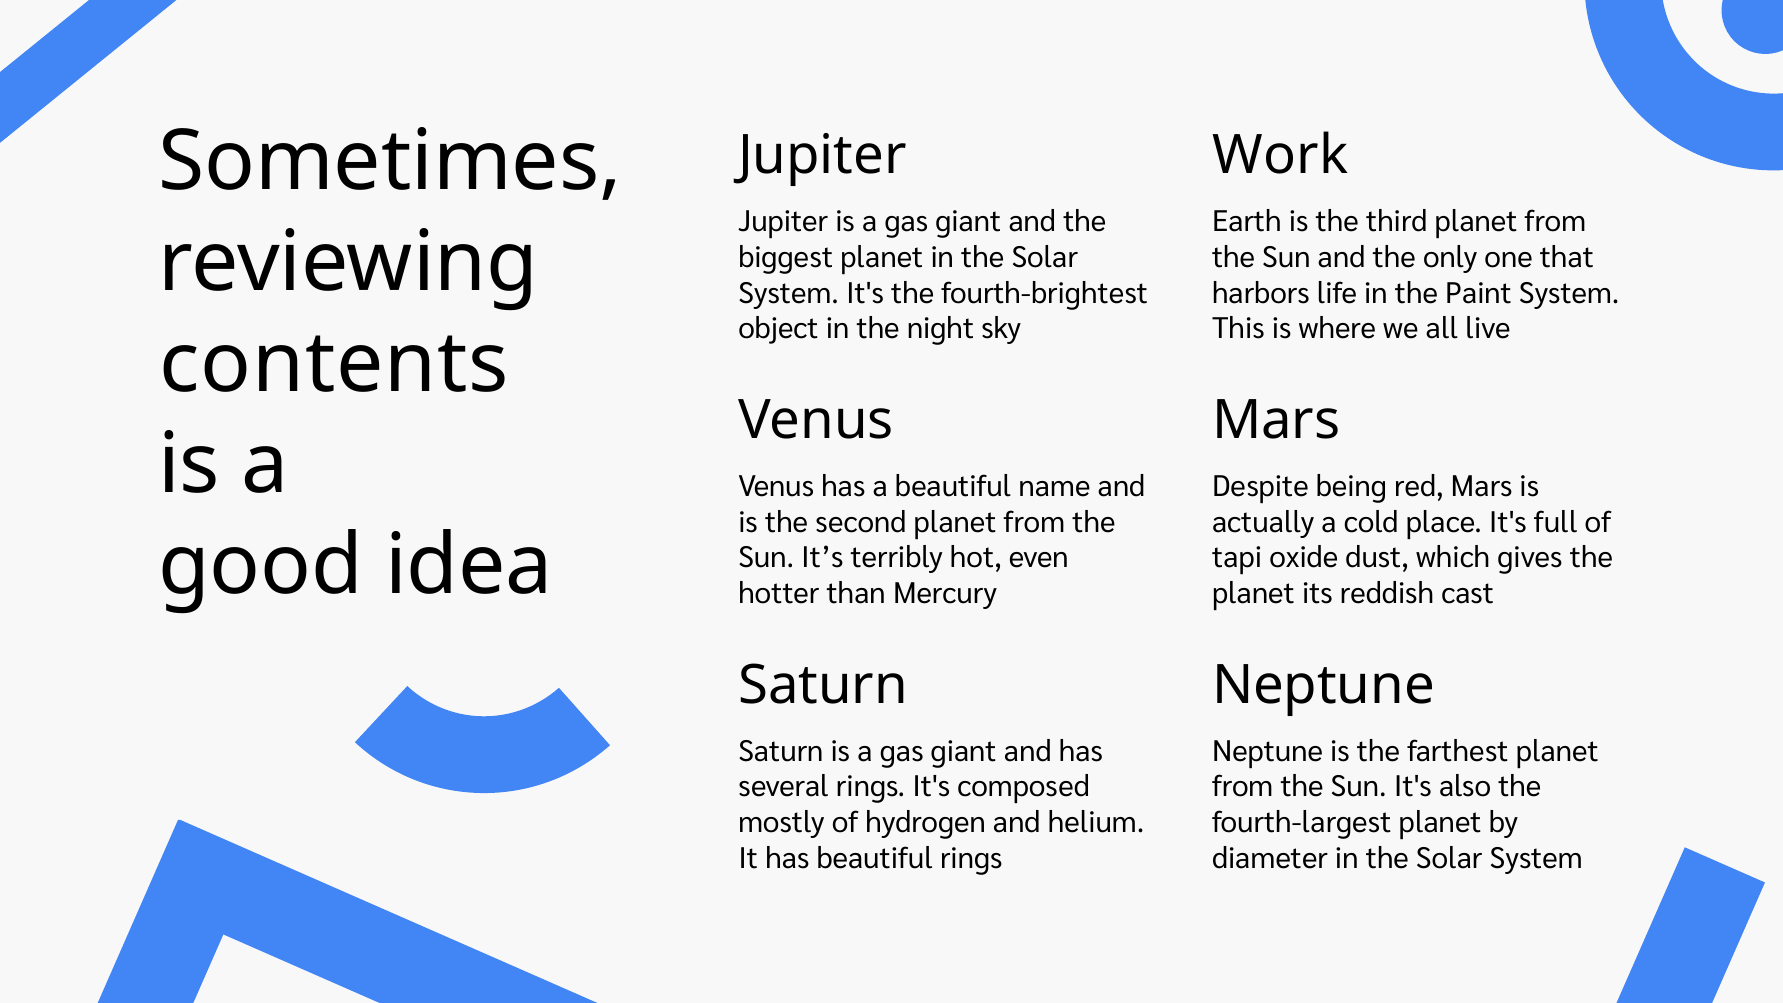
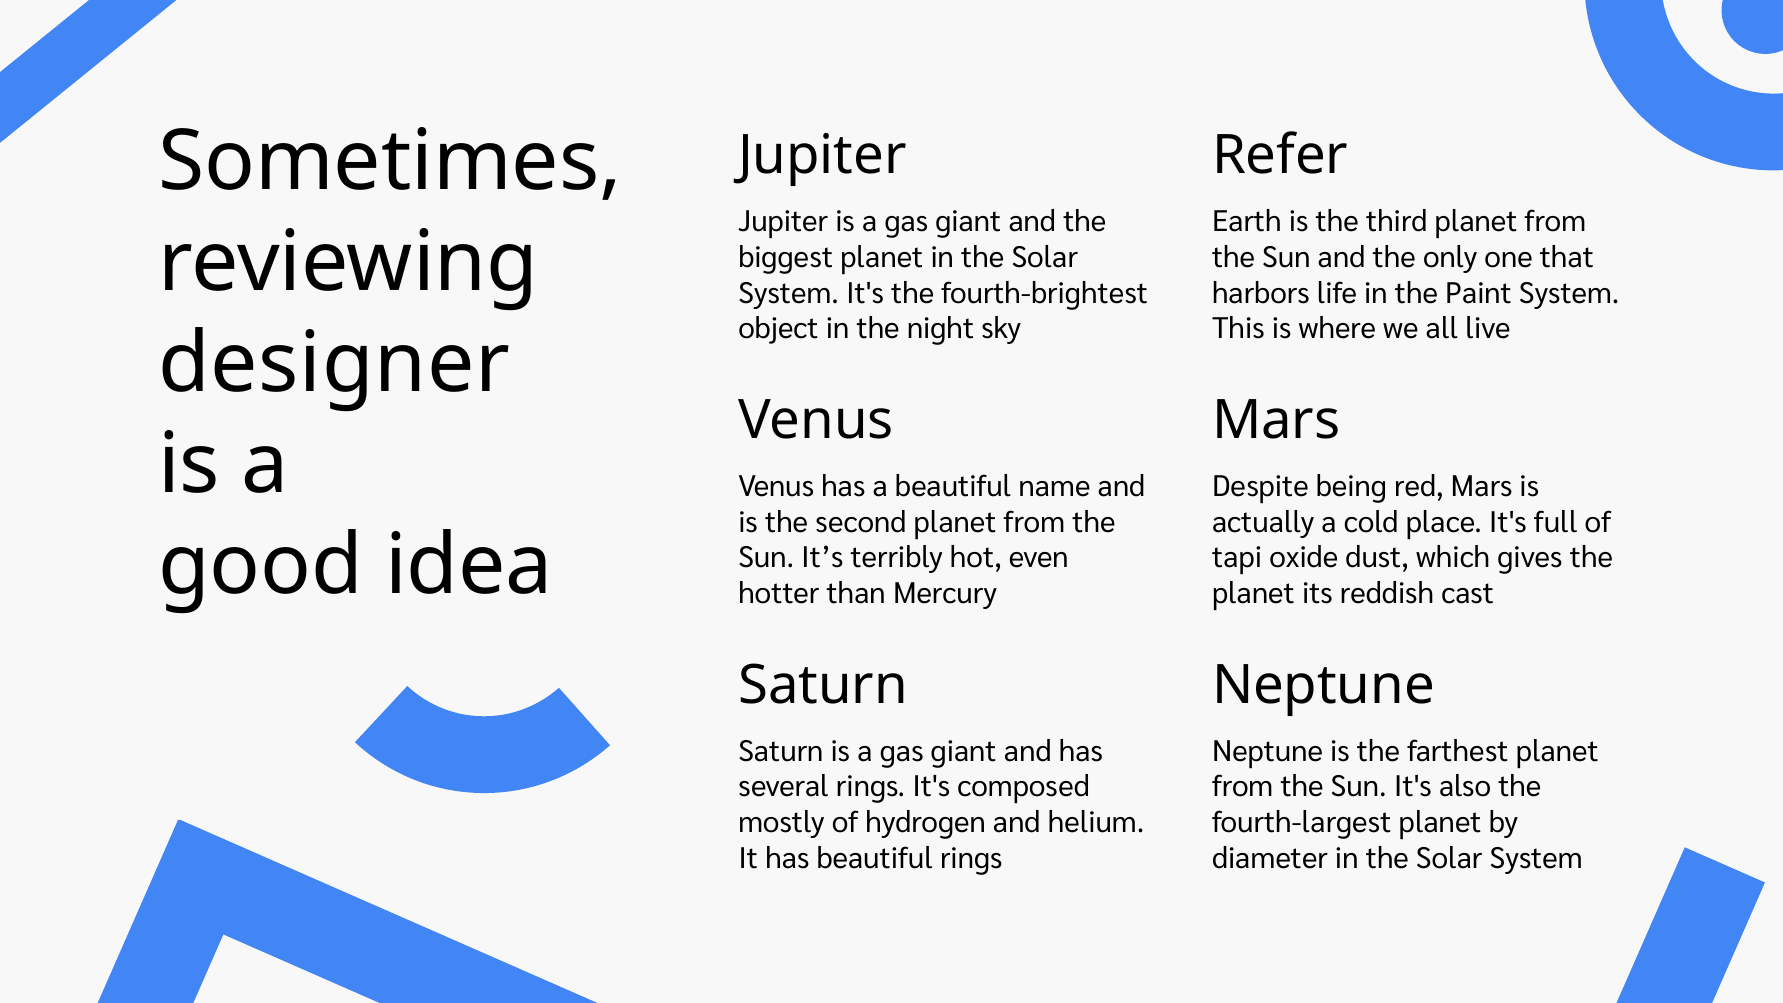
Work: Work -> Refer (1280, 156)
contents: contents -> designer (334, 363)
